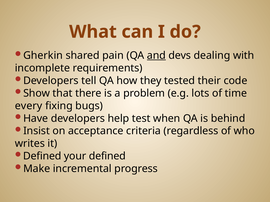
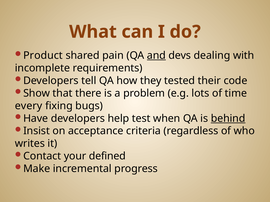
Gherkin: Gherkin -> Product (43, 56)
behind underline: none -> present (228, 119)
Defined: Defined -> Contact (42, 156)
